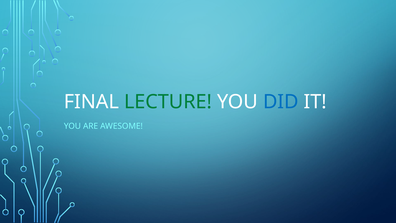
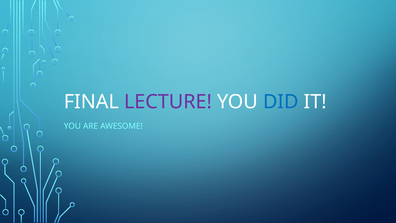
LECTURE colour: green -> purple (168, 102)
